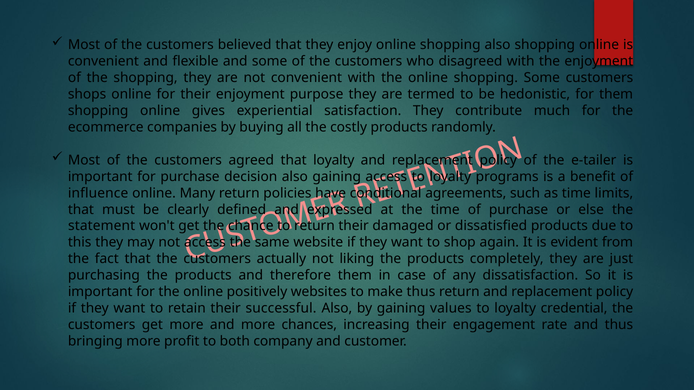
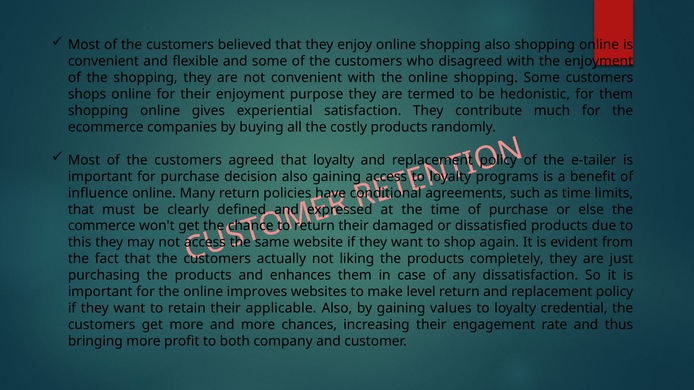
statement: statement -> commerce (102, 226)
therefore: therefore -> enhances (301, 276)
positively: positively -> improves (257, 292)
make thus: thus -> level (421, 292)
successful: successful -> applicable (281, 309)
